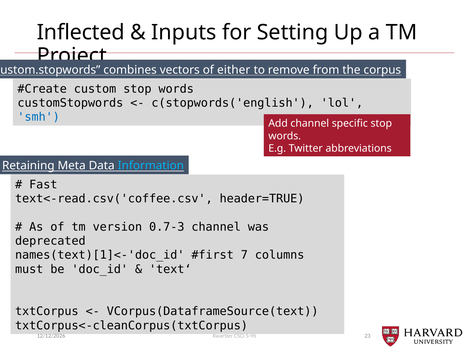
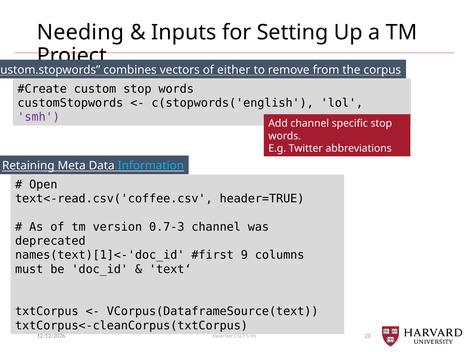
Inflected: Inflected -> Needing (81, 33)
smh colour: blue -> purple (39, 117)
Fast: Fast -> Open (43, 185)
7: 7 -> 9 (244, 255)
